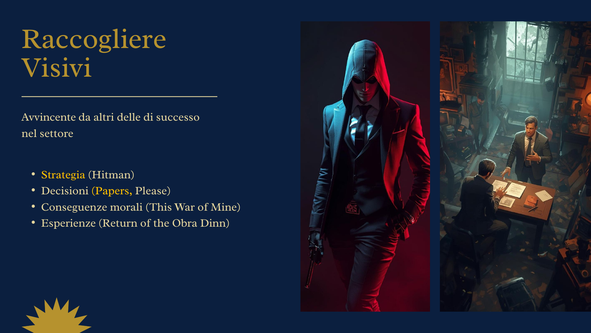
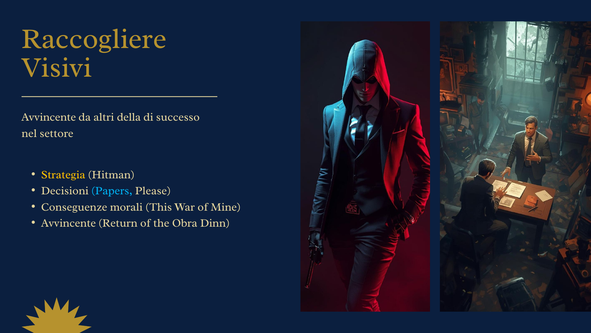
delle: delle -> della (129, 117)
Papers colour: yellow -> light blue (112, 190)
Esperienze: Esperienze -> Avvincente (68, 223)
